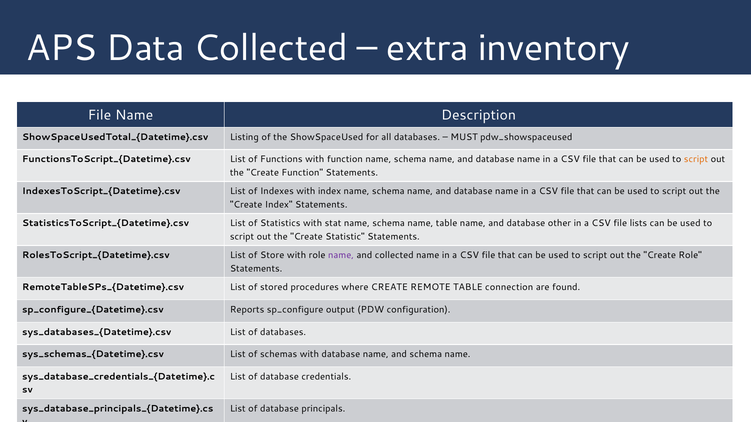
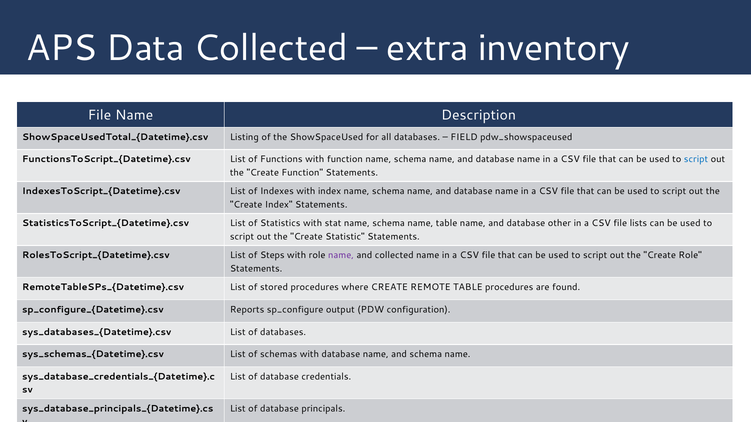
MUST: MUST -> FIELD (464, 137)
script colour: orange -> blue (696, 160)
Store: Store -> Steps (272, 256)
TABLE connection: connection -> procedures (509, 288)
